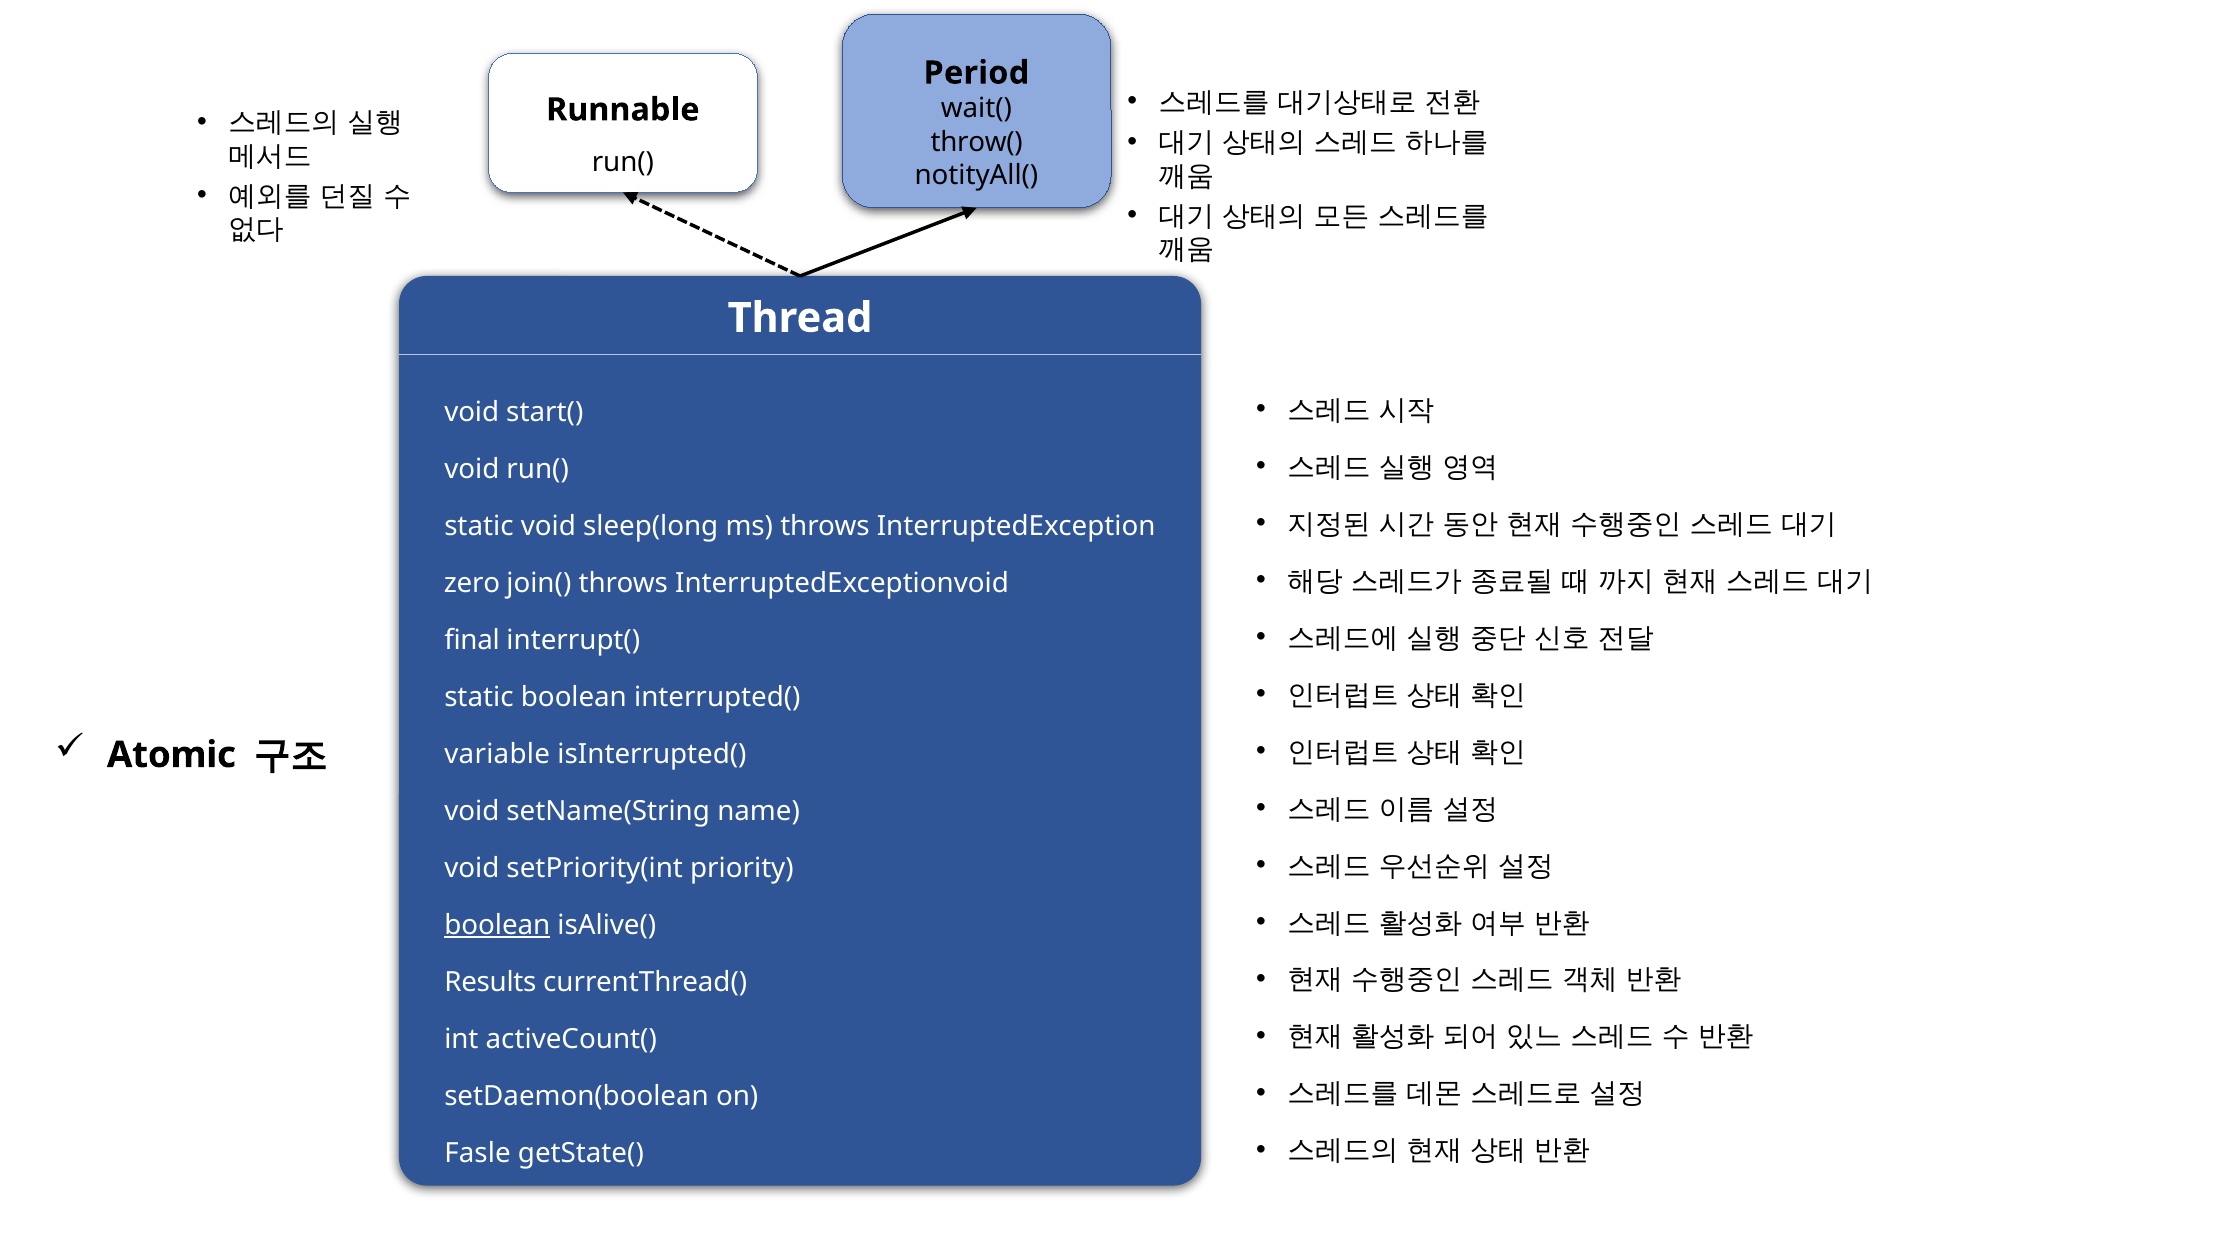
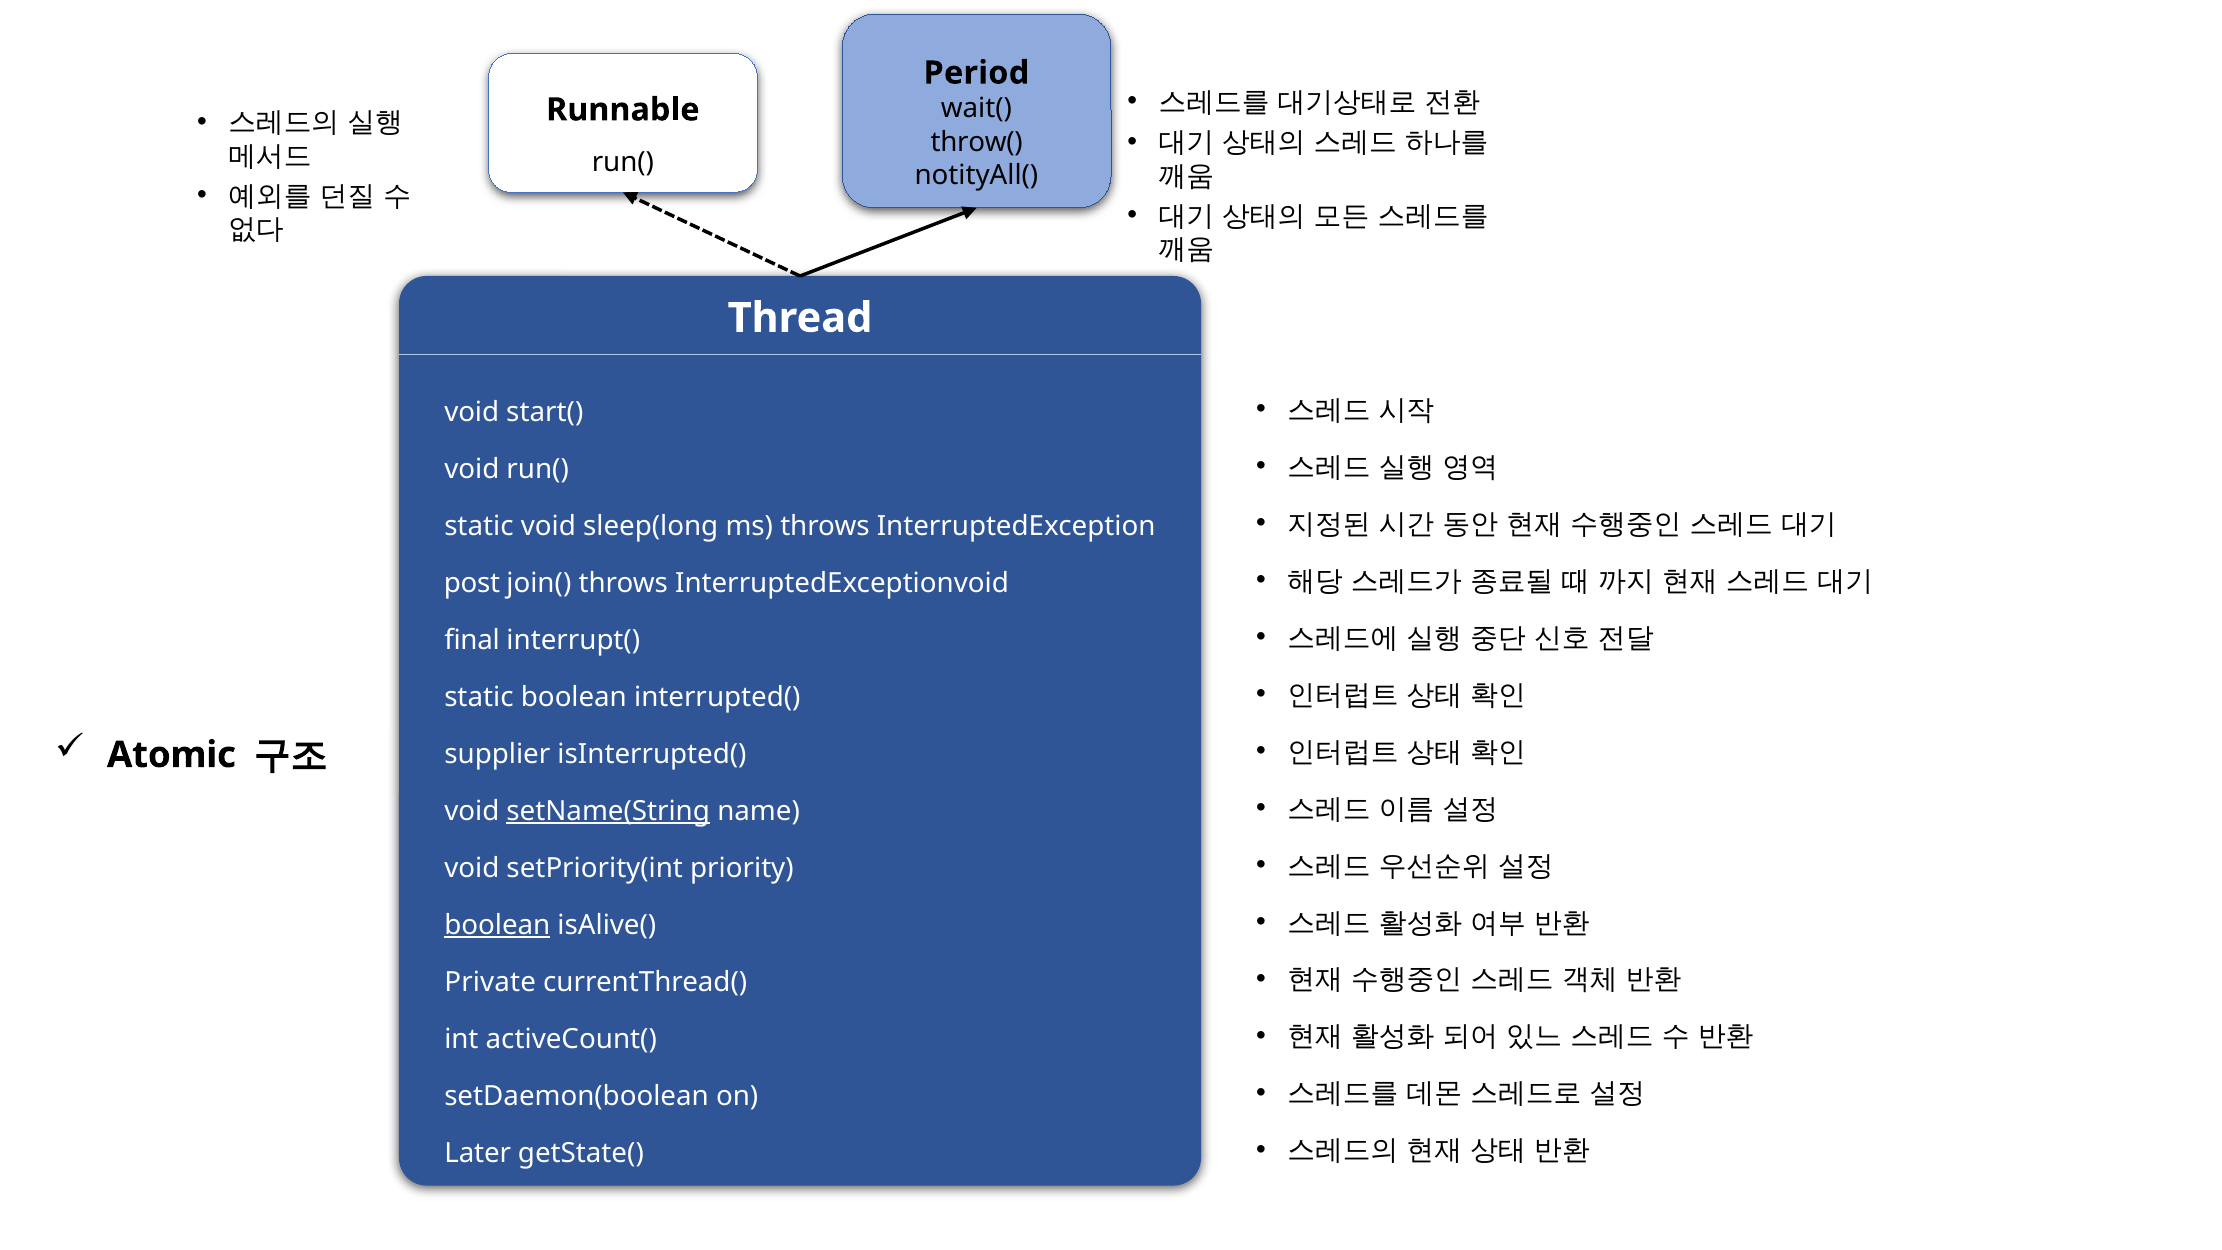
zero: zero -> post (472, 583)
variable: variable -> supplier (497, 754)
setName(String underline: none -> present (608, 811)
Results: Results -> Private (490, 982)
Fasle: Fasle -> Later (478, 1153)
